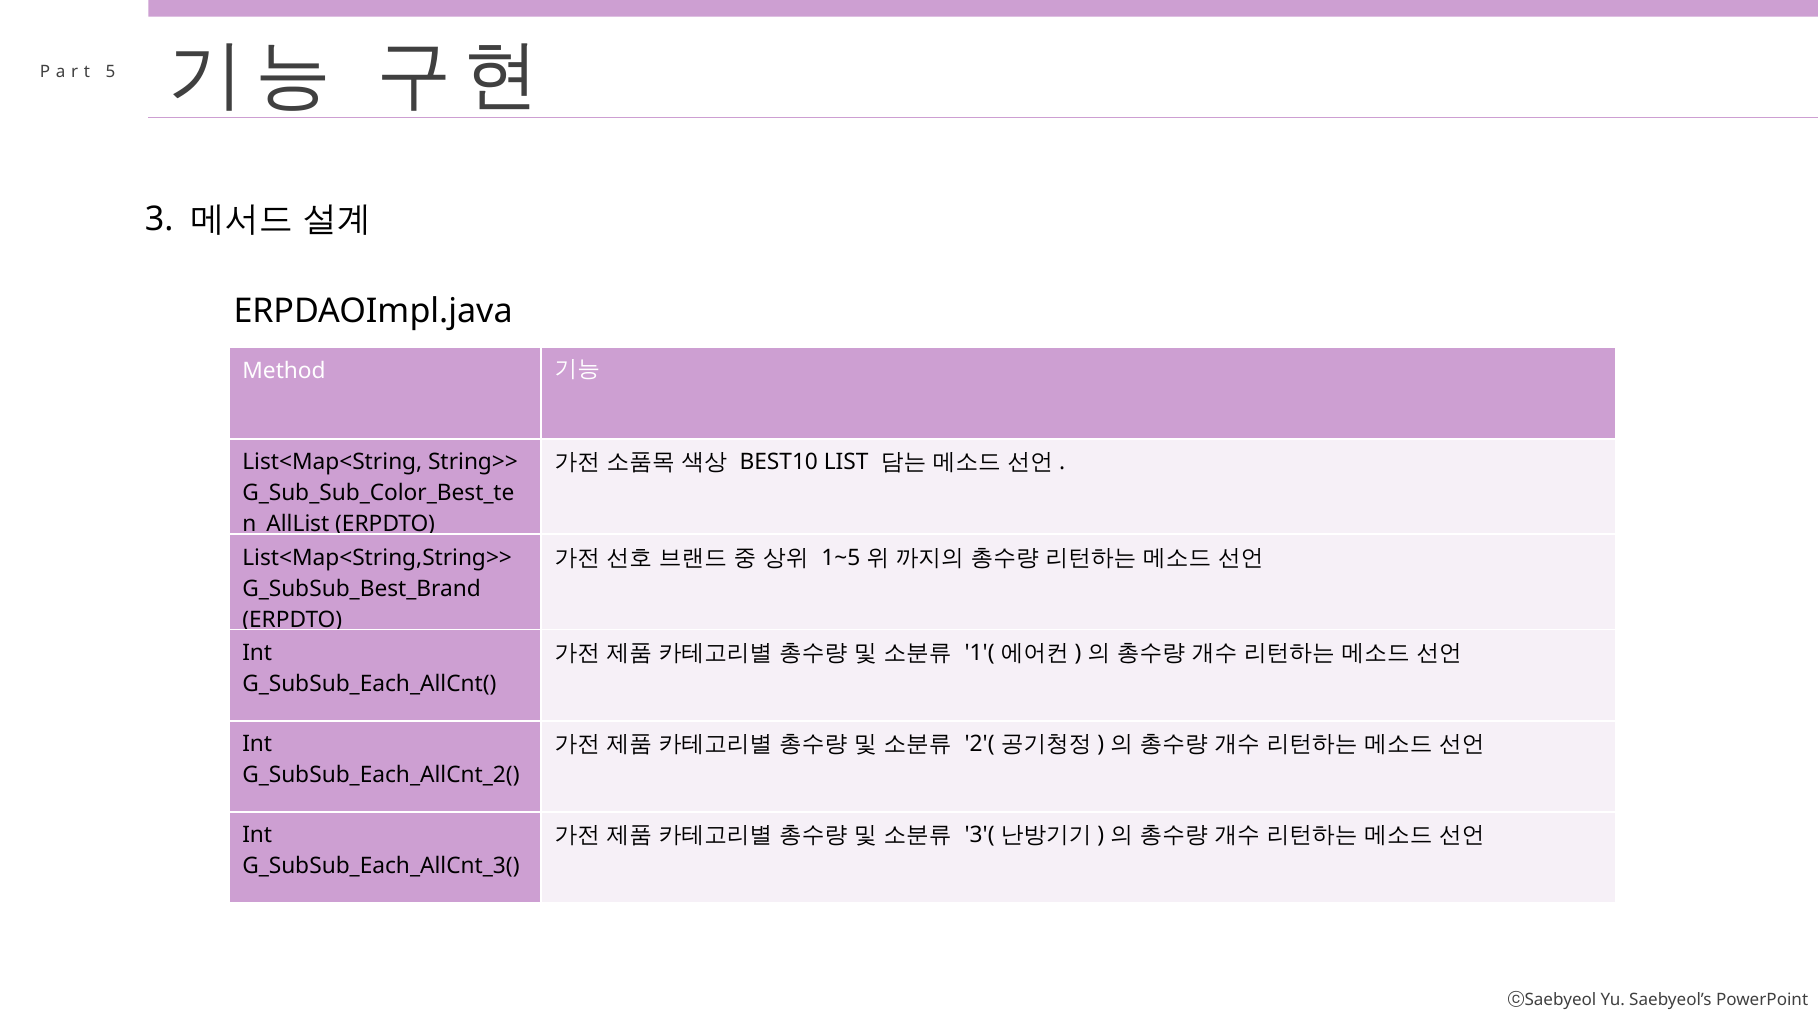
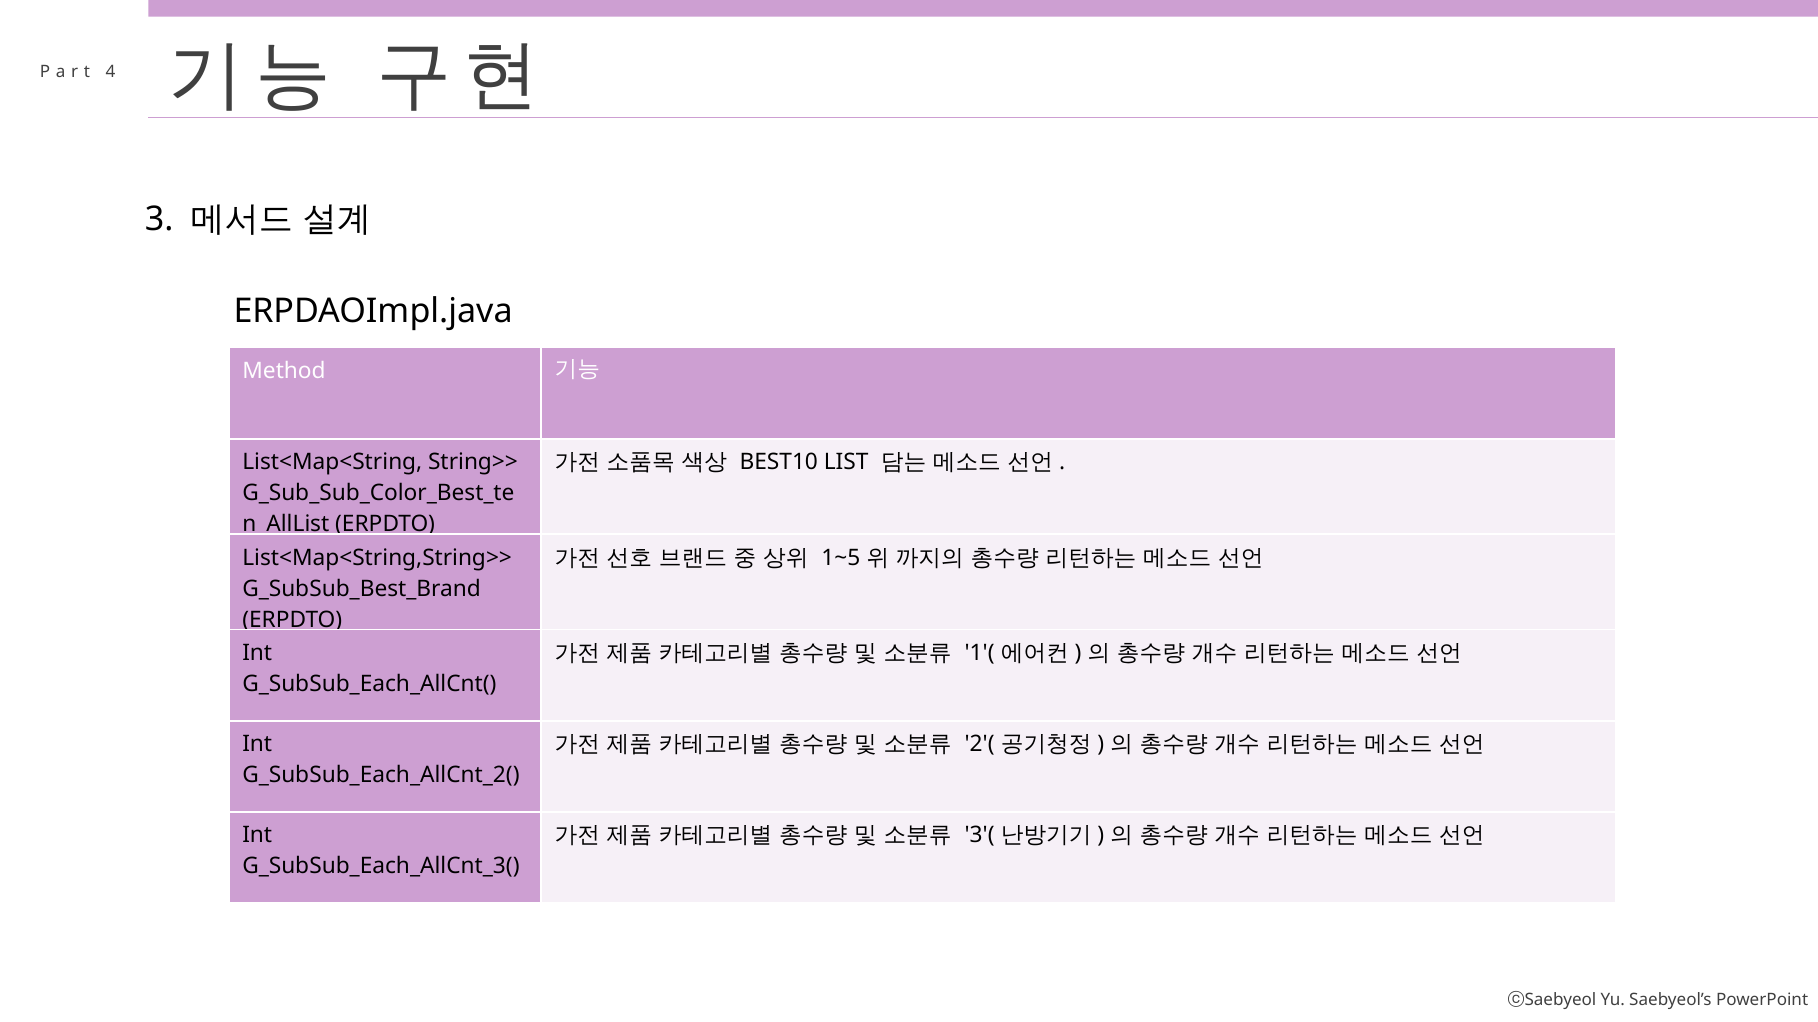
5: 5 -> 4 (111, 72)
